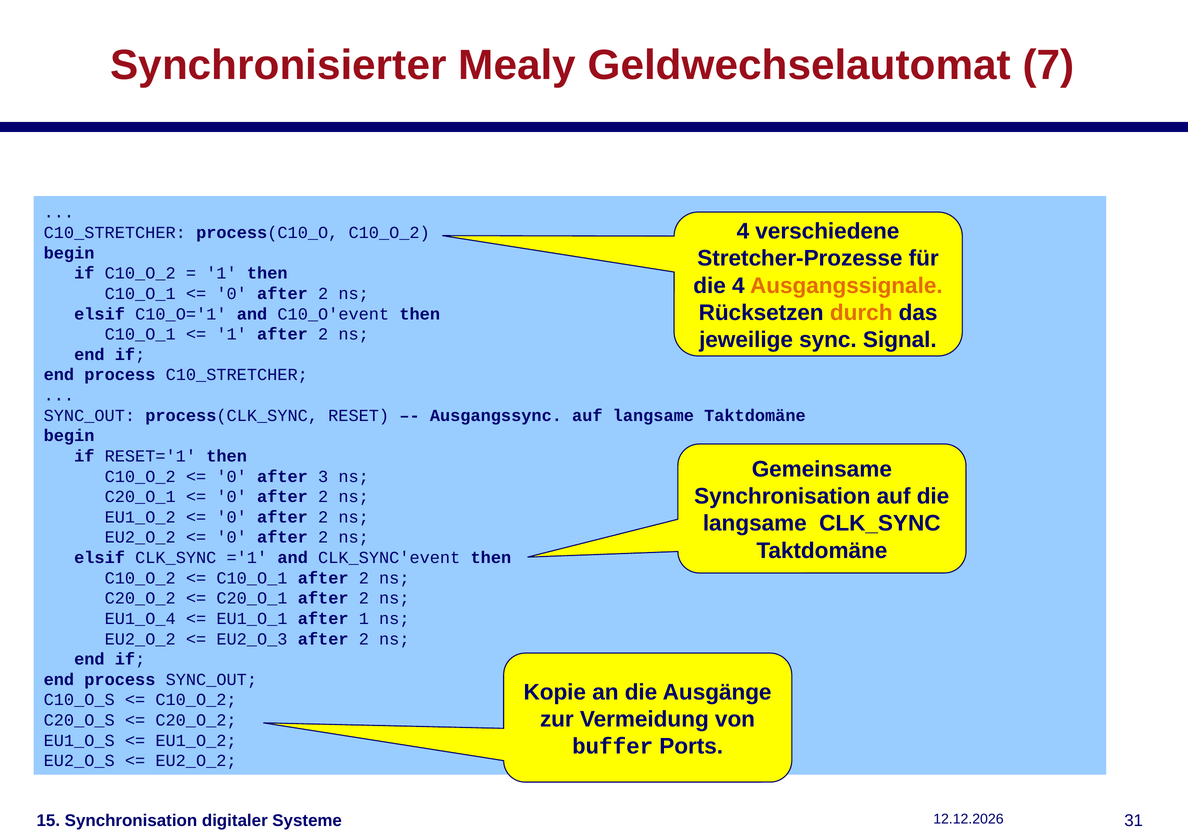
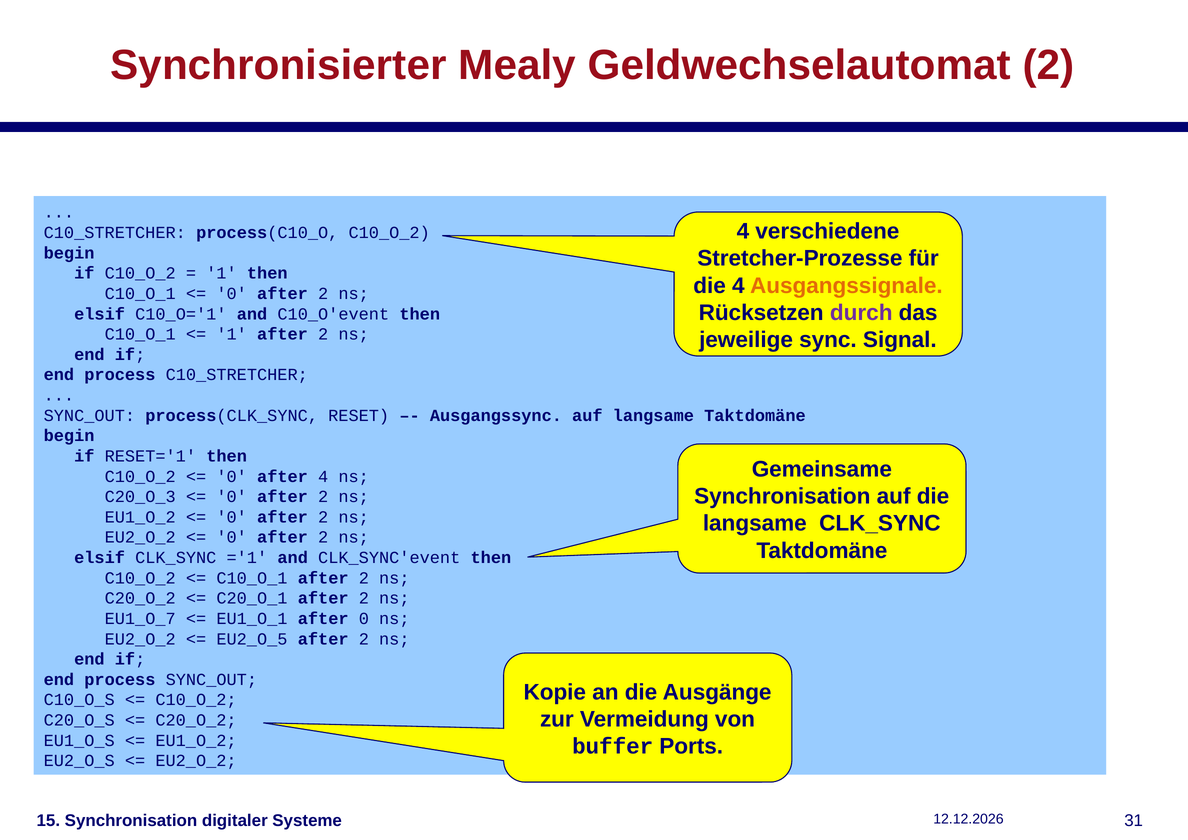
Geldwechselautomat 7: 7 -> 2 (1049, 66)
durch colour: orange -> purple (861, 313)
after 3: 3 -> 4 (323, 477)
C20_O_1: C20_O_1 -> C20_O_3 (140, 497)
EU1_O_4: EU1_O_4 -> EU1_O_7 (140, 619)
after 1: 1 -> 0 (364, 619)
EU2_O_3: EU2_O_3 -> EU2_O_5 (252, 639)
